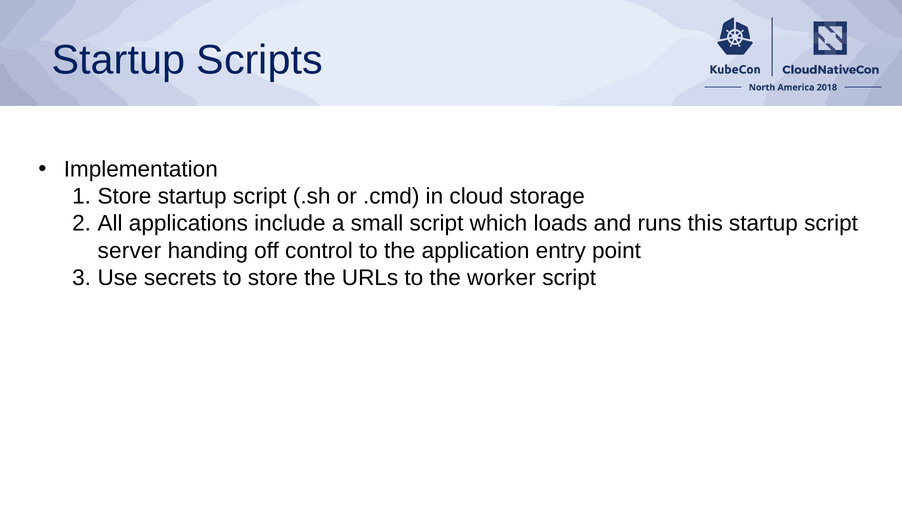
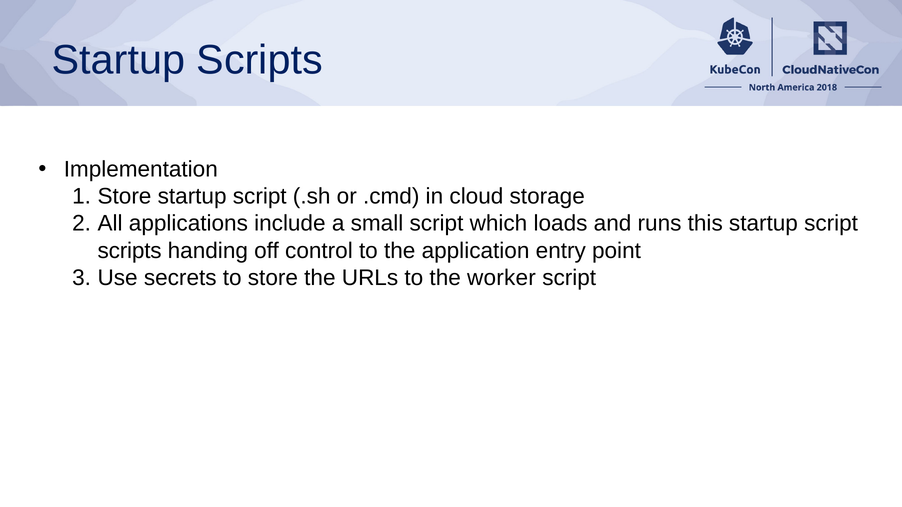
server: server -> scripts (130, 251)
